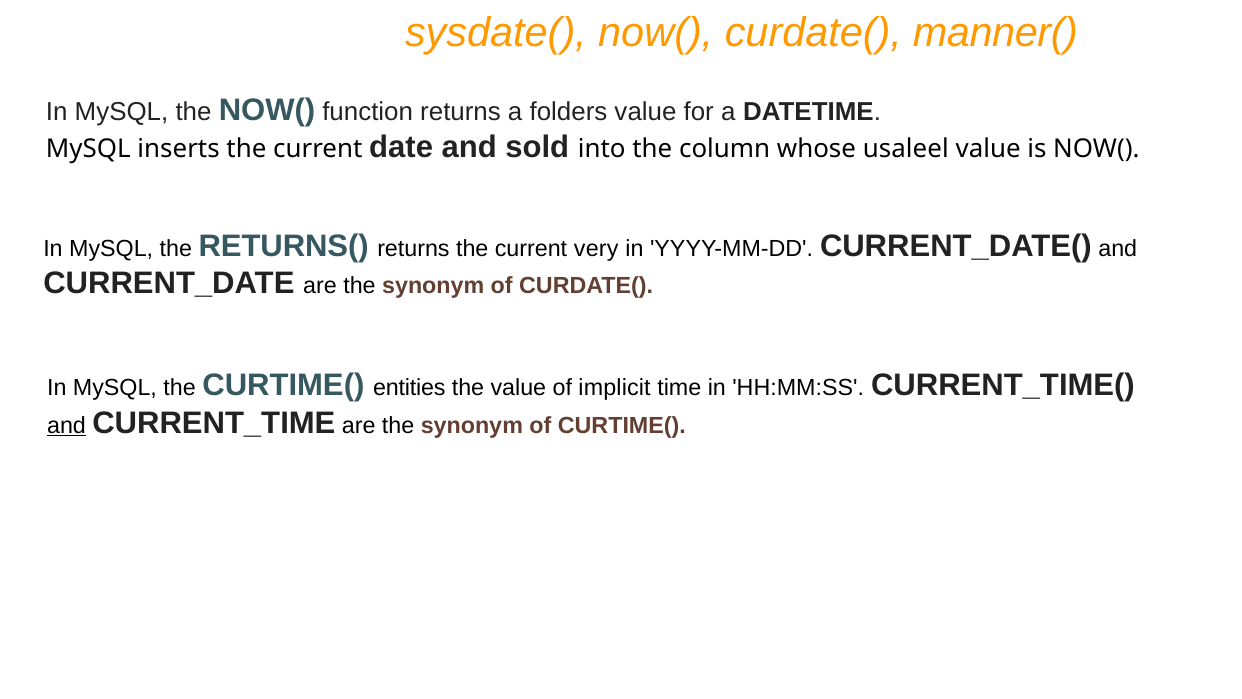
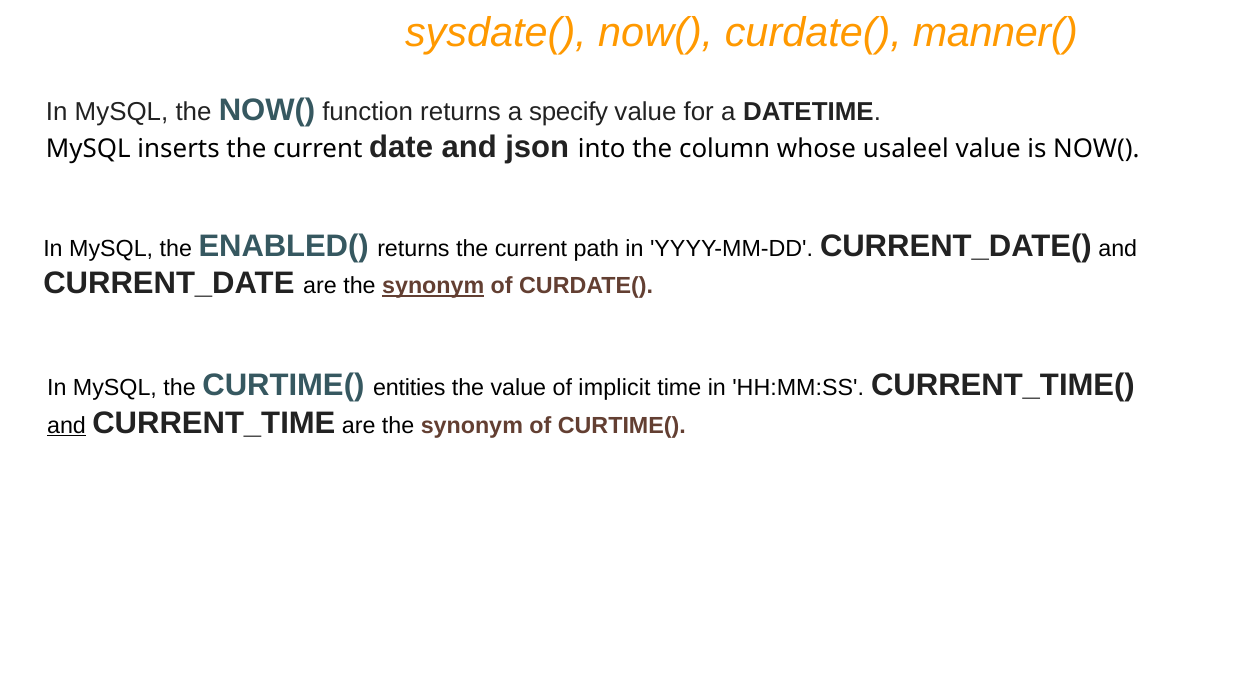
folders: folders -> specify (569, 112)
sold: sold -> json (537, 147)
RETURNS(: RETURNS( -> ENABLED( (284, 246)
very: very -> path (596, 249)
synonym underline: none -> present (433, 286)
